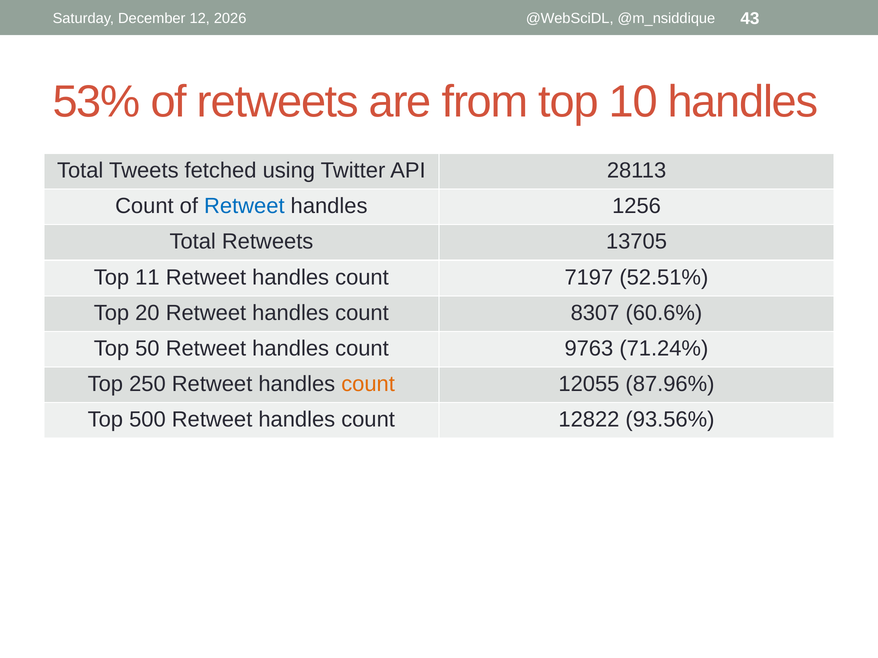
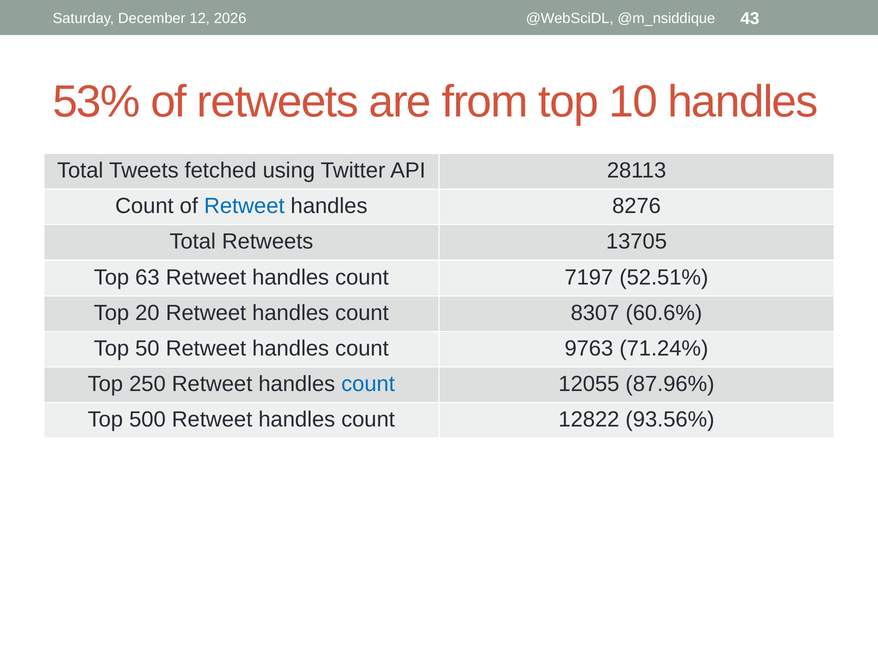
1256: 1256 -> 8276 (637, 206)
11: 11 -> 63 (147, 278)
count colour: orange -> blue (368, 384)
